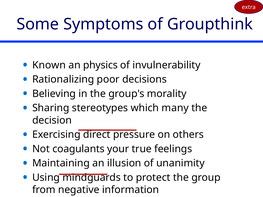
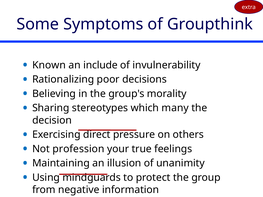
physics: physics -> include (100, 65)
coagulants: coagulants -> profession (78, 149)
